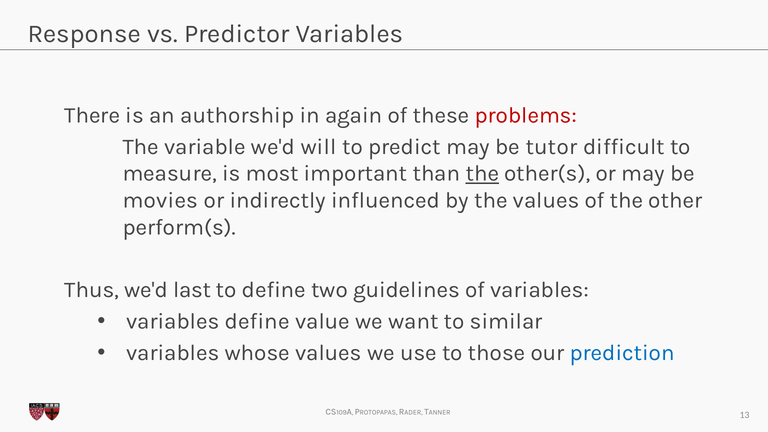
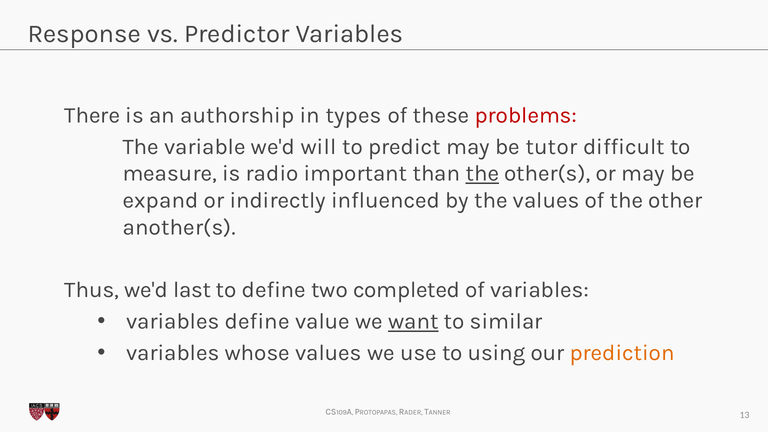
again: again -> types (354, 115)
most: most -> radio (272, 174)
movies: movies -> expand (161, 200)
perform(s: perform(s -> another(s (179, 227)
guidelines: guidelines -> completed (407, 290)
want underline: none -> present (413, 321)
those: those -> using (497, 353)
prediction colour: blue -> orange (622, 353)
